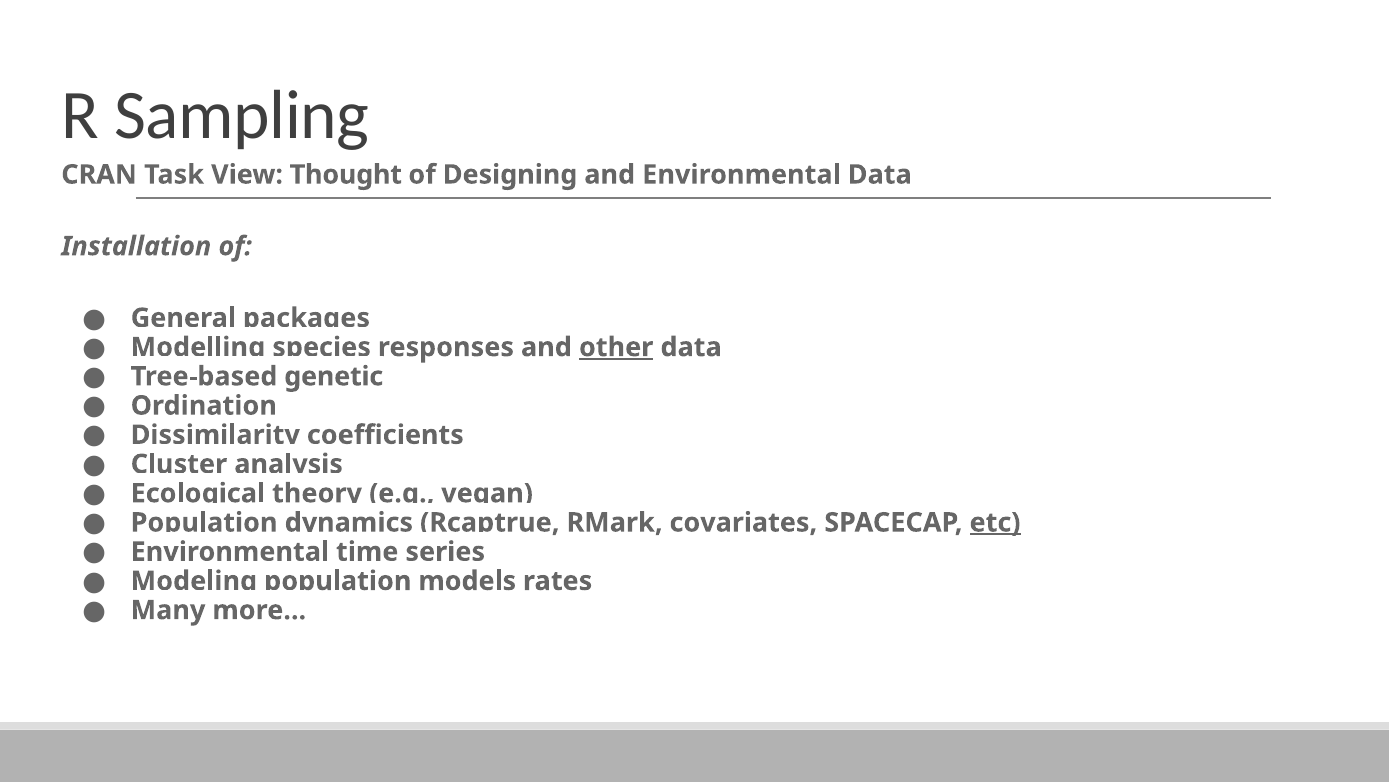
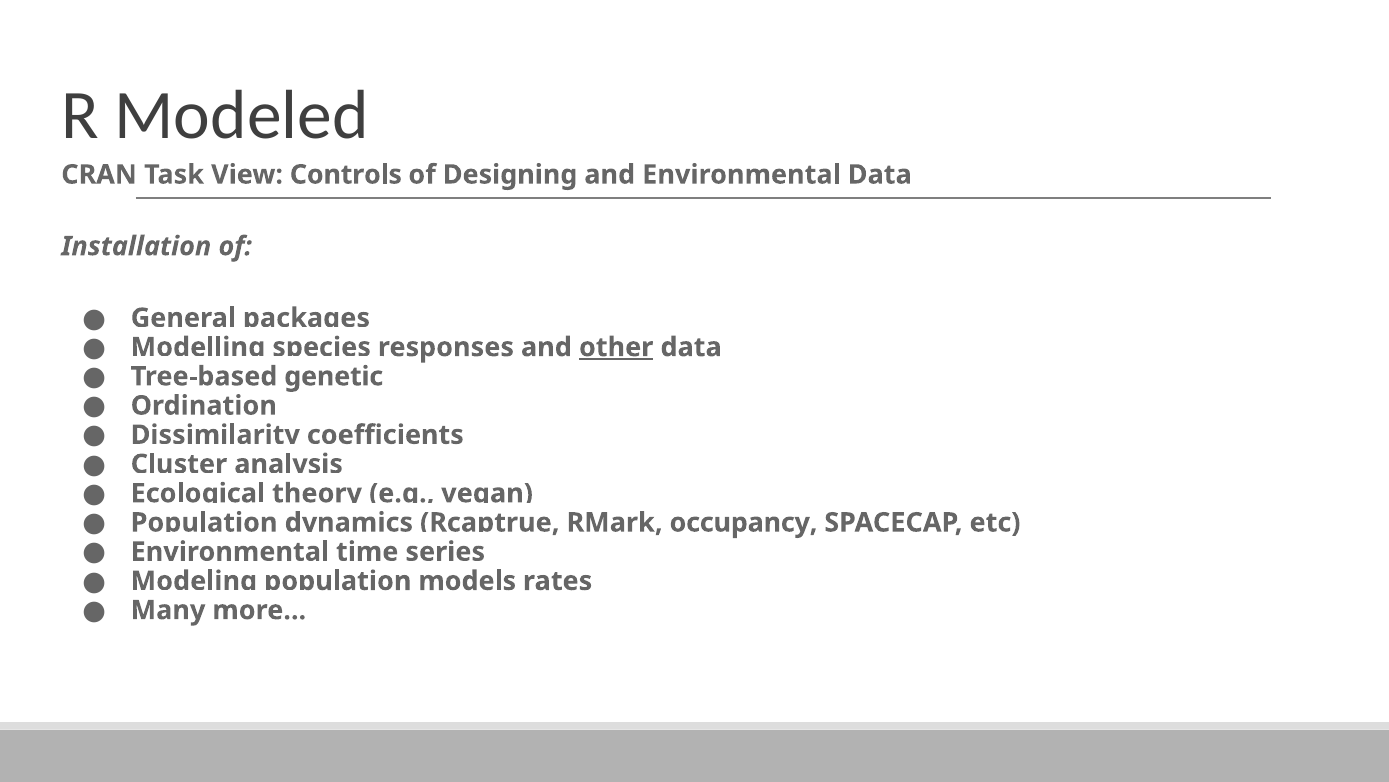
Sampling: Sampling -> Modeled (242, 115)
Thought: Thought -> Controls (346, 174)
covariates: covariates -> occupancy (743, 522)
etc underline: present -> none (995, 522)
